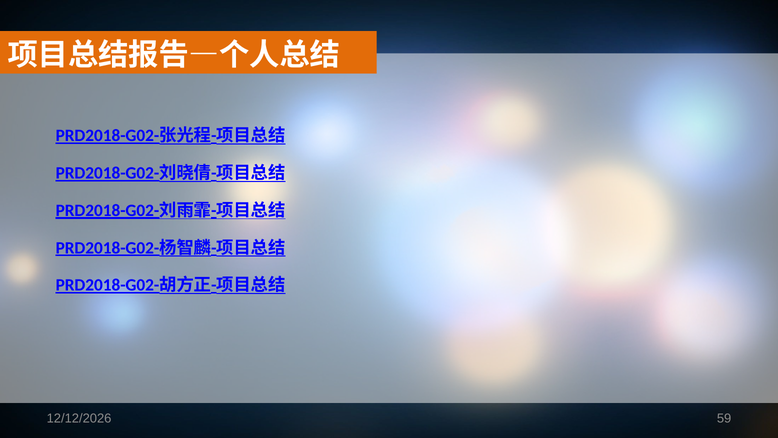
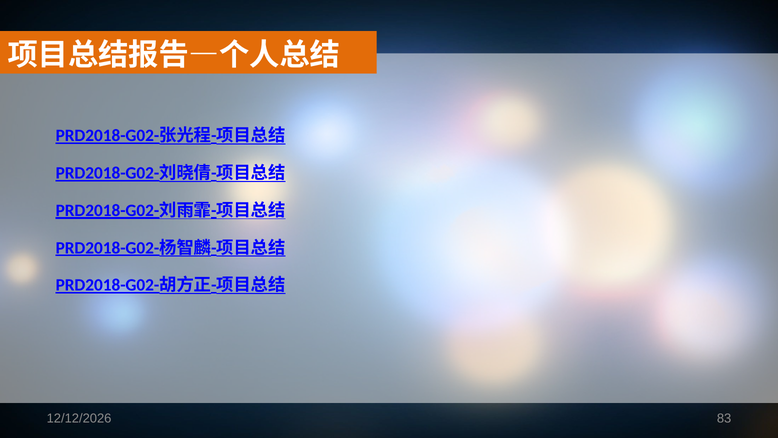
59: 59 -> 83 (724, 418)
